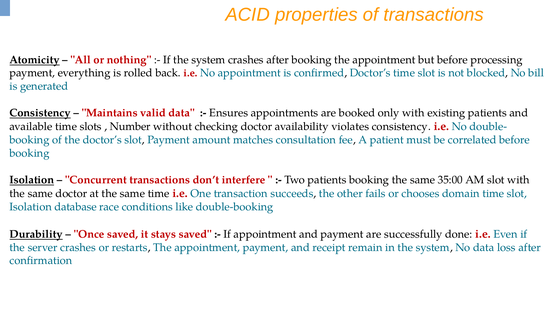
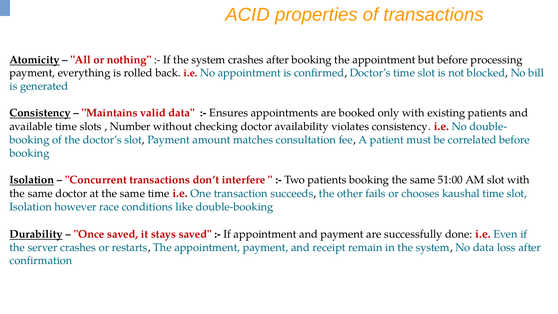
35:00: 35:00 -> 51:00 (450, 180)
domain: domain -> kaushal (461, 193)
database: database -> however (76, 207)
